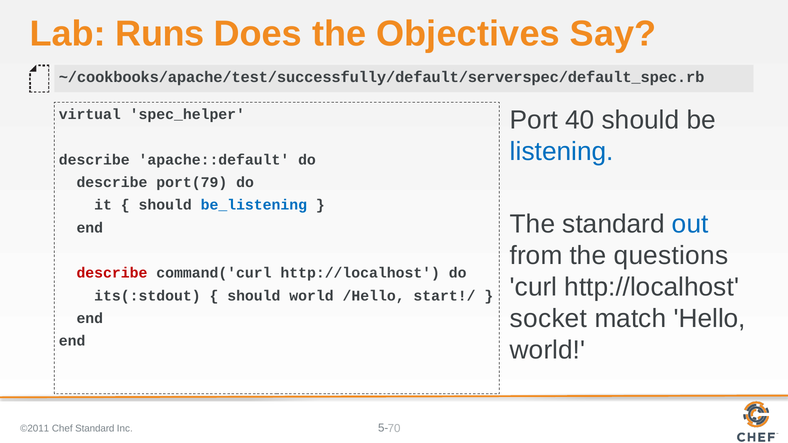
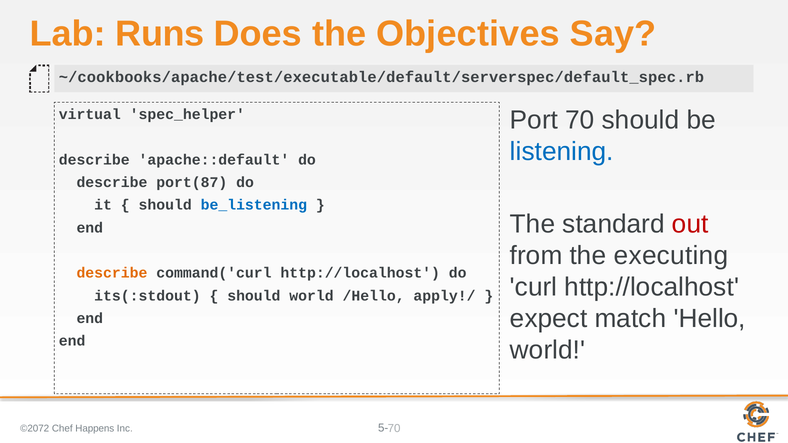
~/cookbooks/apache/test/successfully/default/serverspec/default_spec.rb: ~/cookbooks/apache/test/successfully/default/serverspec/default_spec.rb -> ~/cookbooks/apache/test/executable/default/serverspec/default_spec.rb (381, 77)
Port 40: 40 -> 70 (580, 120)
port(79: port(79 -> port(87 (192, 183)
out colour: blue -> red (690, 224)
questions: questions -> executing (671, 256)
describe colour: red -> orange (112, 273)
start!/: start!/ -> apply!/ (445, 296)
socket: socket -> expect (549, 319)
©2011: ©2011 -> ©2072 (35, 429)
Chef Standard: Standard -> Happens (95, 429)
